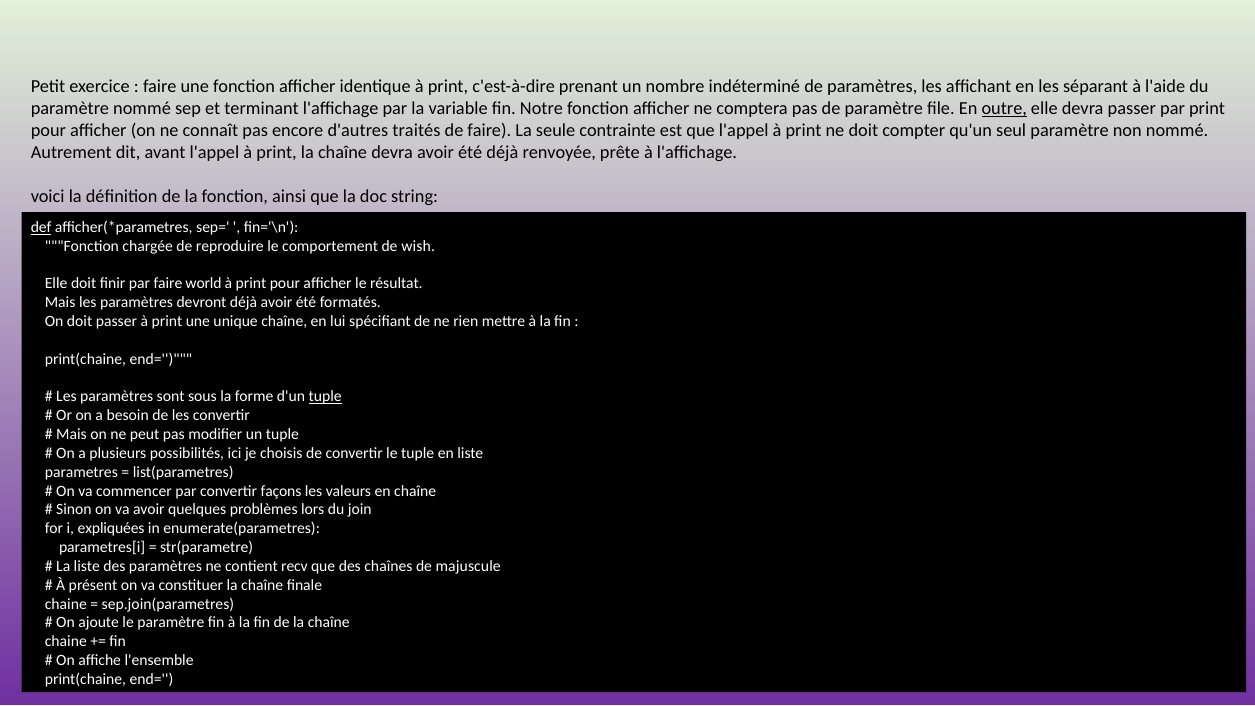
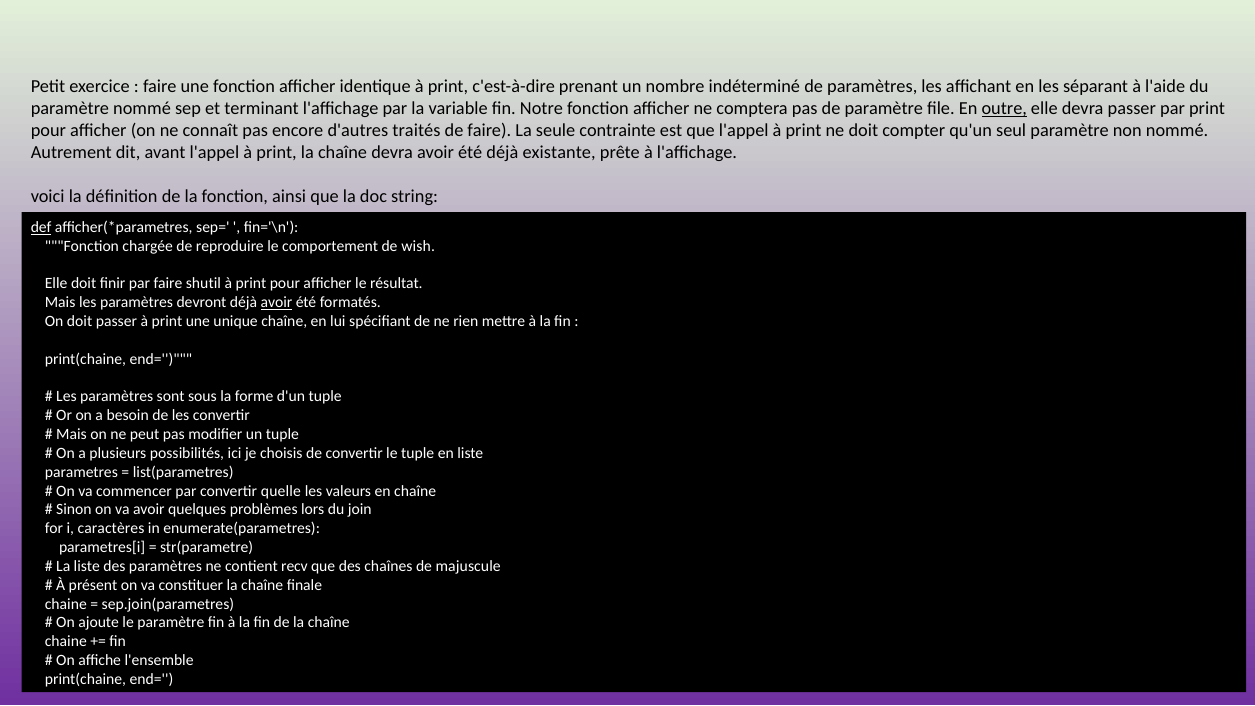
renvoyée: renvoyée -> existante (559, 152)
world: world -> shutil (203, 284)
avoir underline: none -> present (276, 303)
tuple underline: present -> none (325, 397)
façons: façons -> quelle (281, 491)
expliquées: expliquées -> caractères (111, 528)
